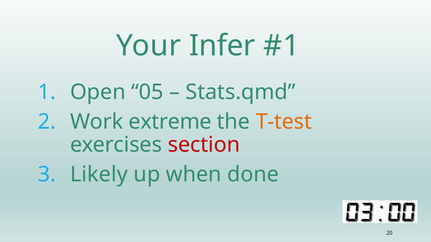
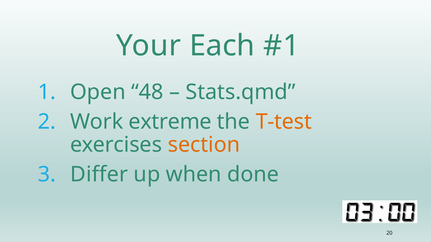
Infer: Infer -> Each (222, 46)
05: 05 -> 48 (147, 92)
section colour: red -> orange (204, 145)
Likely: Likely -> Differ (99, 175)
